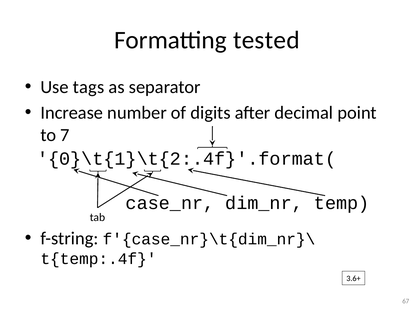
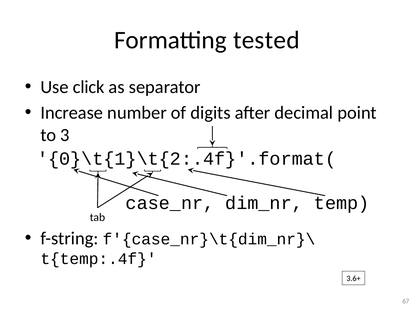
tags: tags -> click (89, 87)
7: 7 -> 3 (65, 135)
